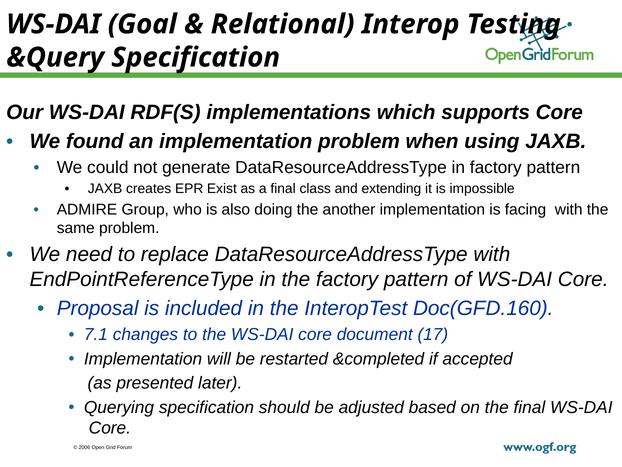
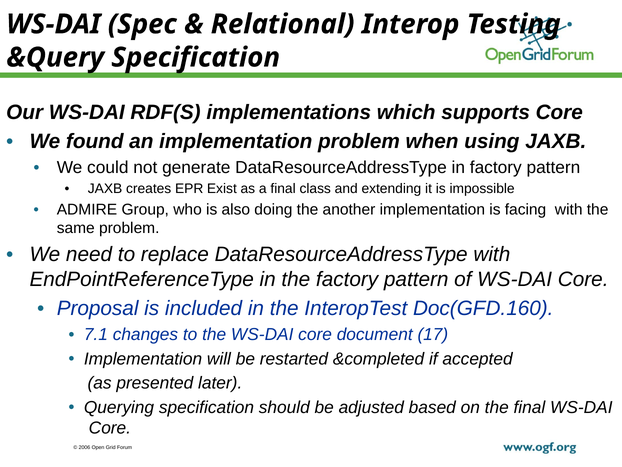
Goal: Goal -> Spec (142, 24)
